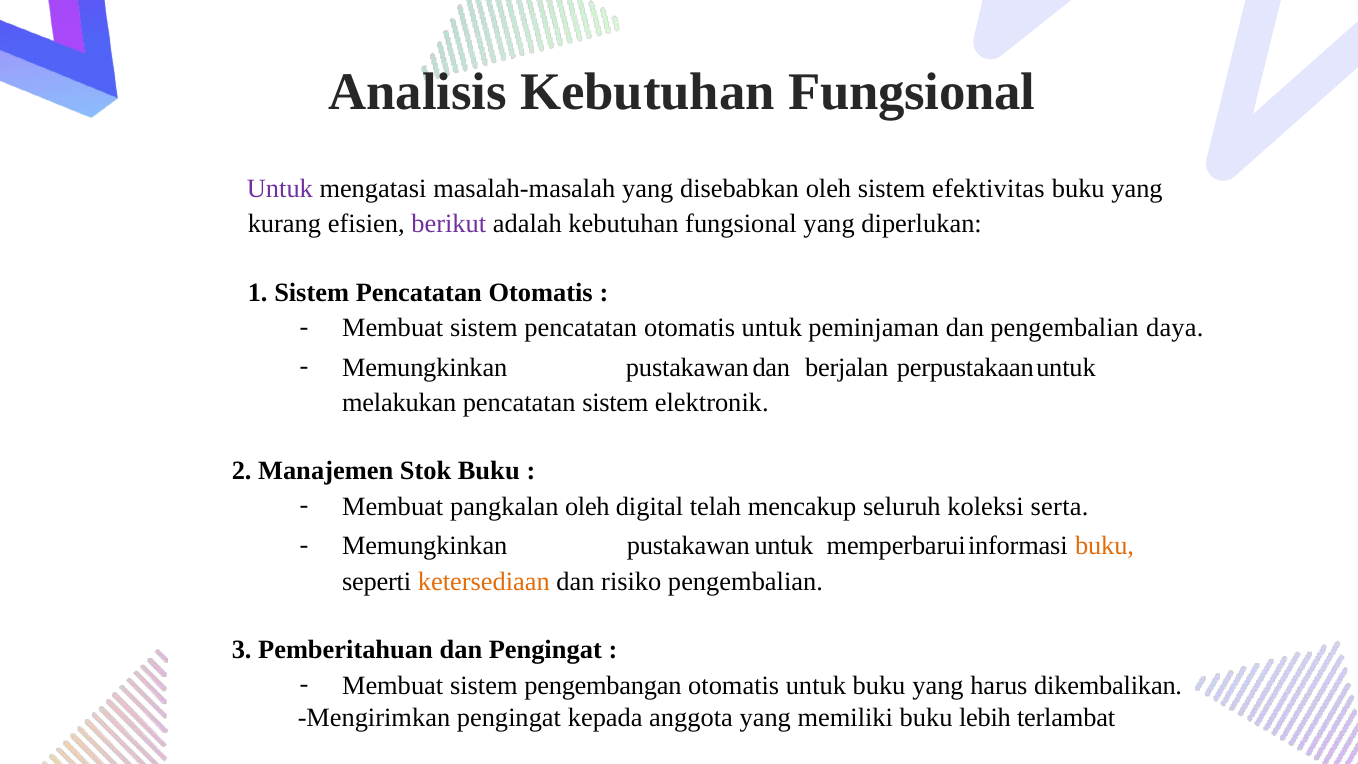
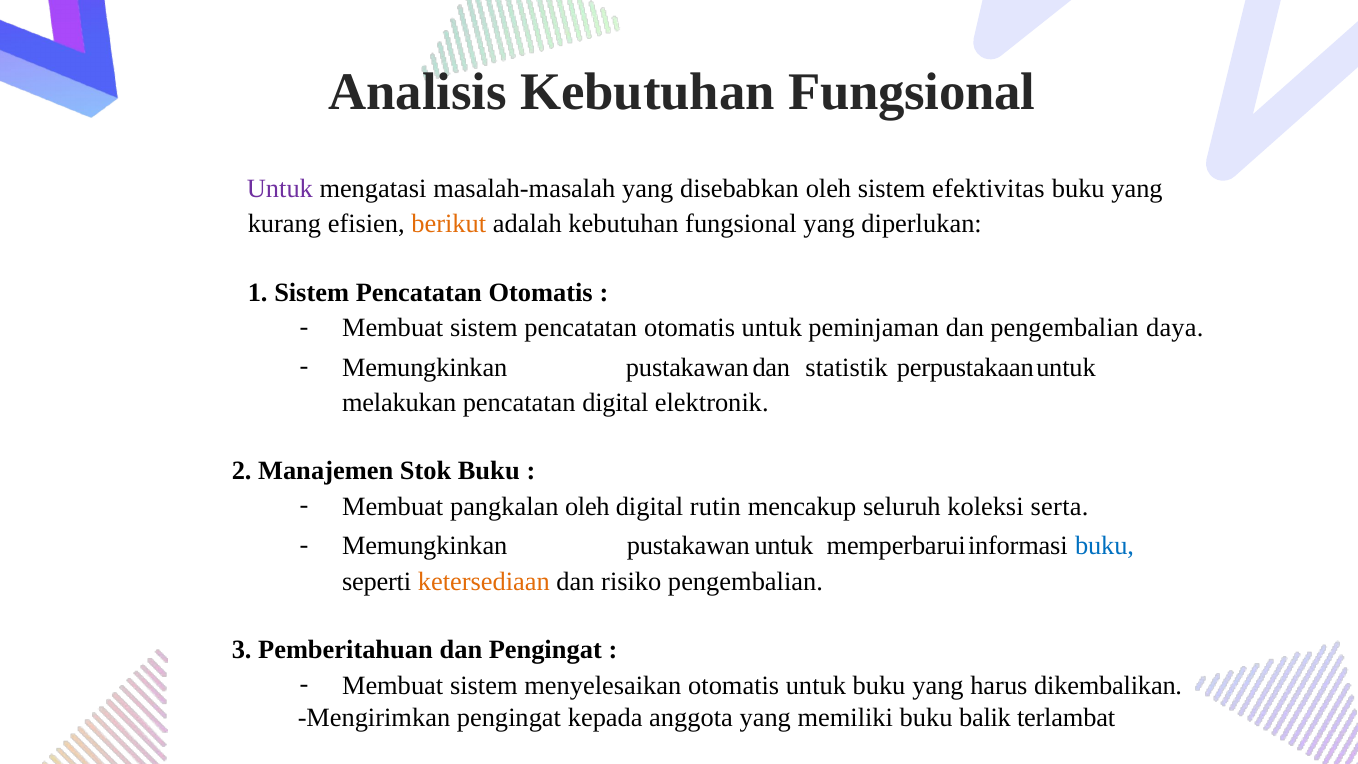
berikut colour: purple -> orange (449, 224)
berjalan: berjalan -> statistik (847, 368)
pencatatan sistem: sistem -> digital (615, 403)
telah: telah -> rutin (715, 507)
buku colour: orange -> blue (1105, 546)
pengembangan: pengembangan -> menyelesaikan (603, 686)
lebih: lebih -> balik (985, 717)
